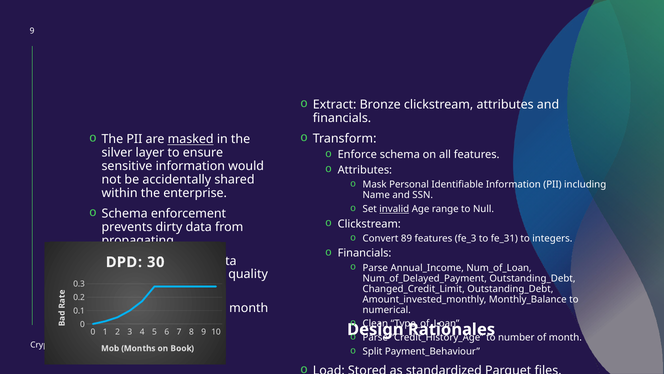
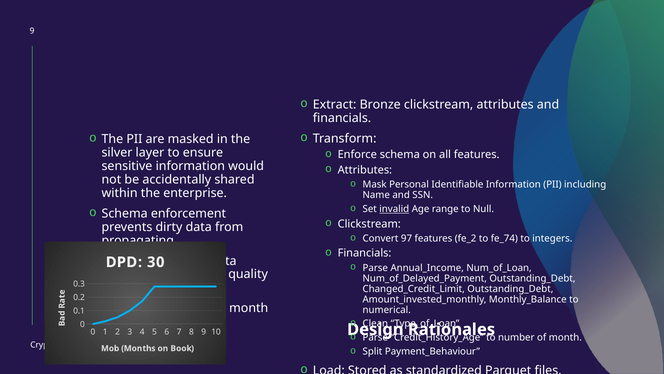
masked underline: present -> none (191, 139)
89: 89 -> 97 (407, 238)
fe_3: fe_3 -> fe_2 (466, 238)
fe_31: fe_31 -> fe_74 (504, 238)
